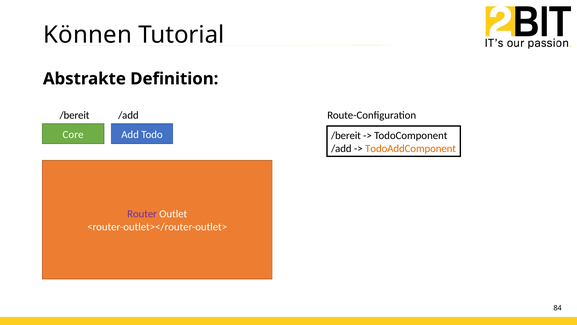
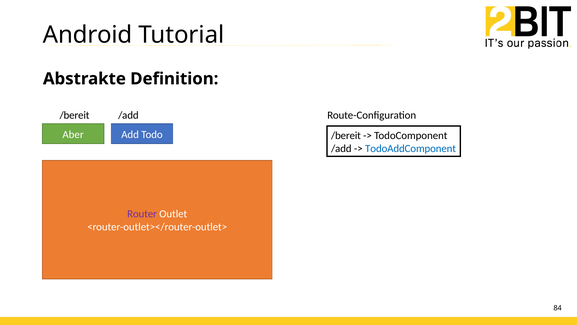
Können: Können -> Android (88, 35)
Core: Core -> Aber (73, 134)
TodoAddComponent colour: orange -> blue (411, 148)
